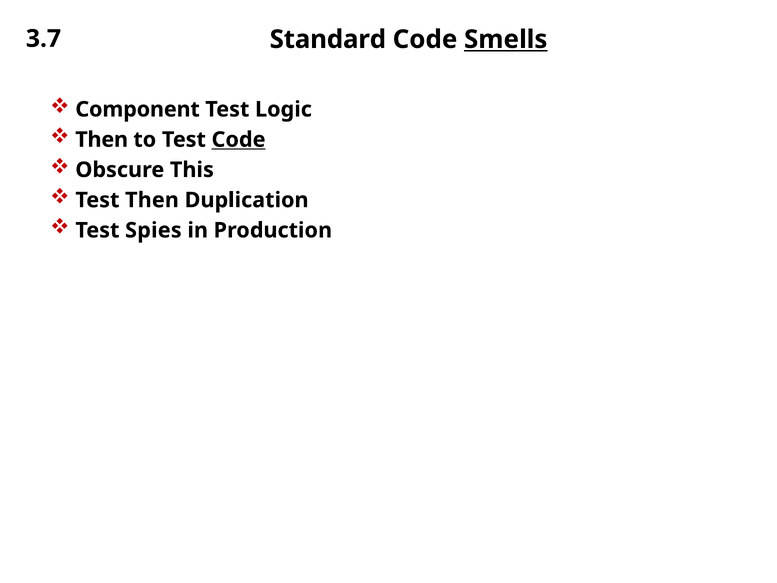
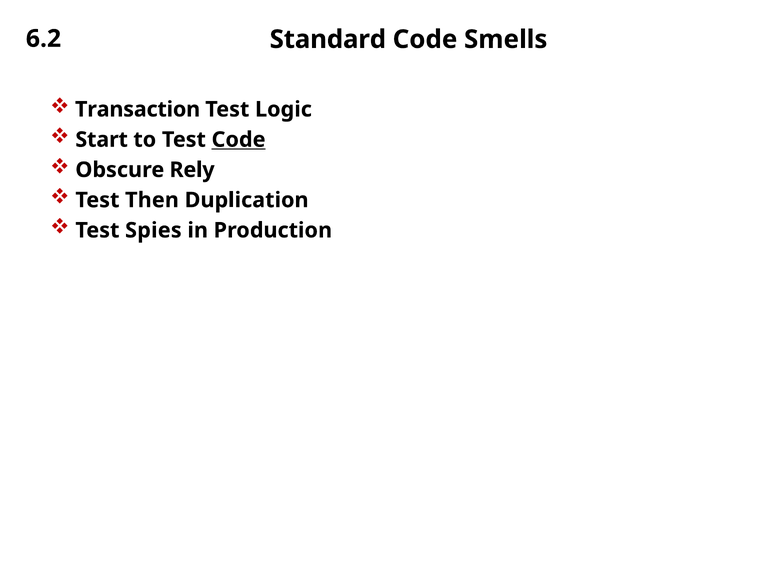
3.7: 3.7 -> 6.2 (43, 39)
Smells underline: present -> none (506, 39)
Component: Component -> Transaction (138, 109)
Then: Then -> Start (102, 140)
This: This -> Rely (192, 170)
